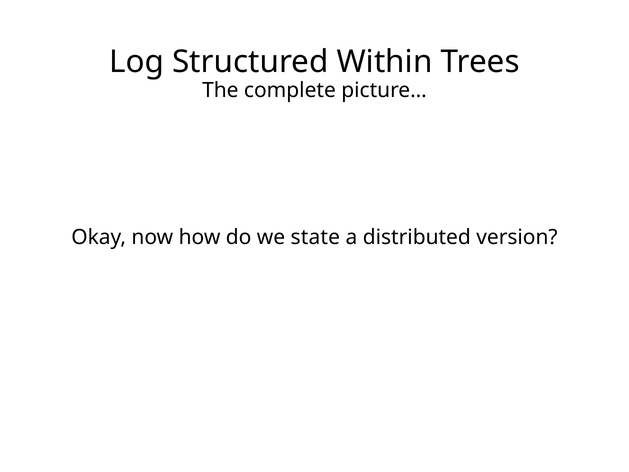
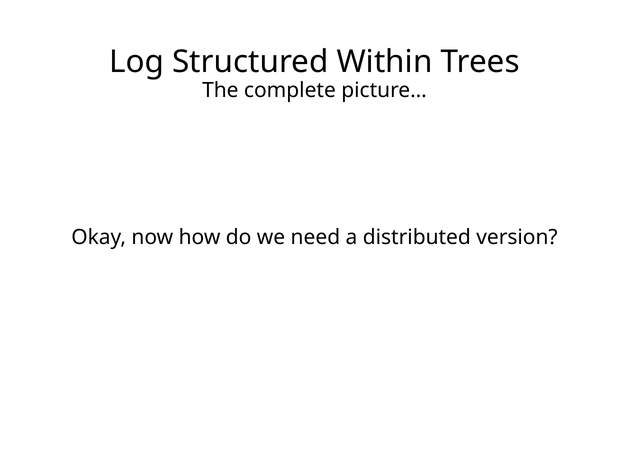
state: state -> need (315, 237)
